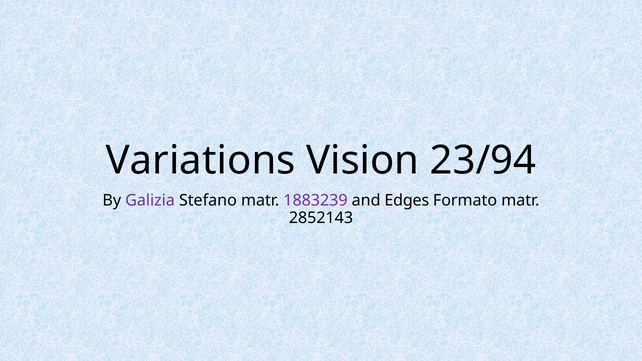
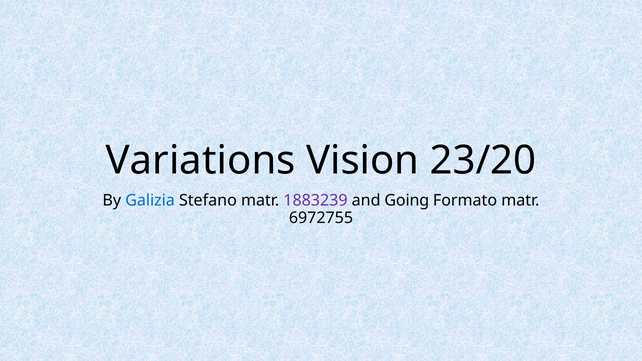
23/94: 23/94 -> 23/20 (483, 160)
Galizia colour: purple -> blue (150, 201)
Edges: Edges -> Going (407, 201)
2852143: 2852143 -> 6972755 (321, 218)
